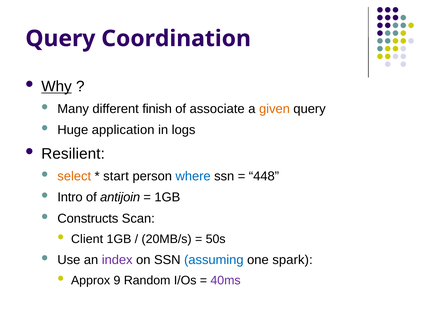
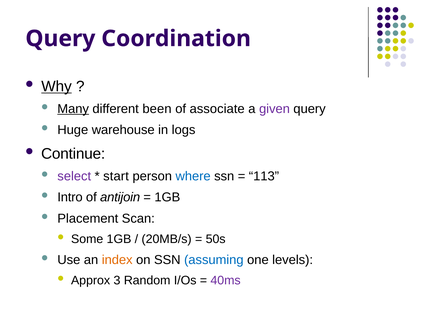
Many underline: none -> present (73, 109)
finish: finish -> been (157, 109)
given colour: orange -> purple (274, 109)
application: application -> warehouse (123, 130)
Resilient: Resilient -> Continue (73, 154)
select colour: orange -> purple (74, 176)
448: 448 -> 113 (264, 176)
Constructs: Constructs -> Placement (88, 219)
Client: Client -> Some (87, 239)
index colour: purple -> orange (117, 260)
spark: spark -> levels (293, 260)
9: 9 -> 3 (117, 281)
